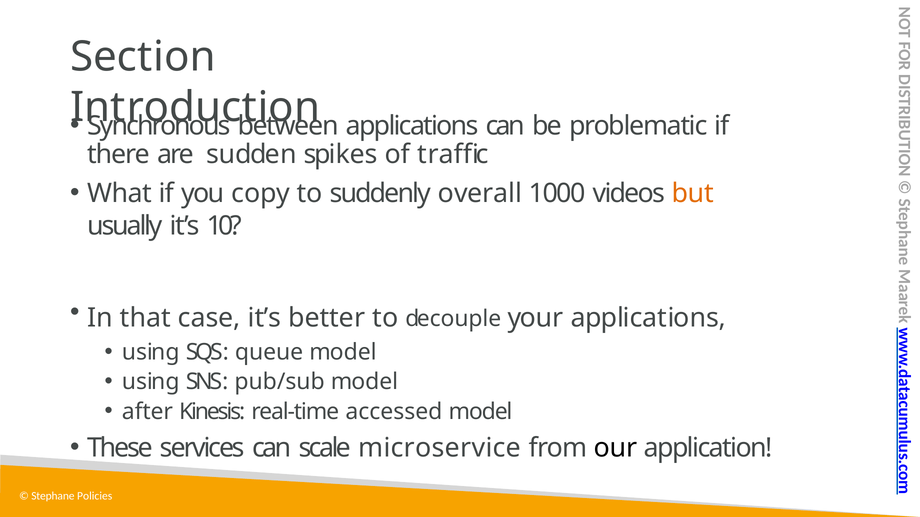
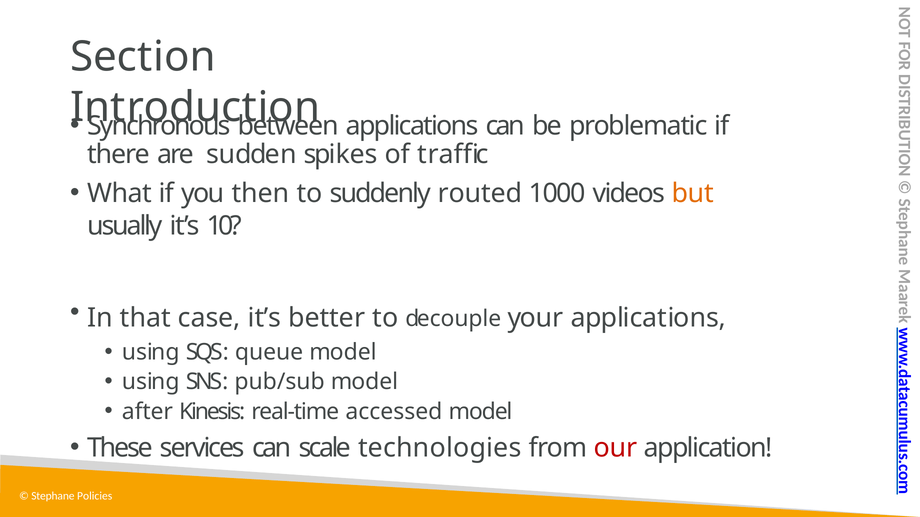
copy: copy -> then (261, 194)
overall: overall -> routed (480, 194)
microservice: microservice -> technologies (440, 448)
our colour: black -> red (616, 448)
